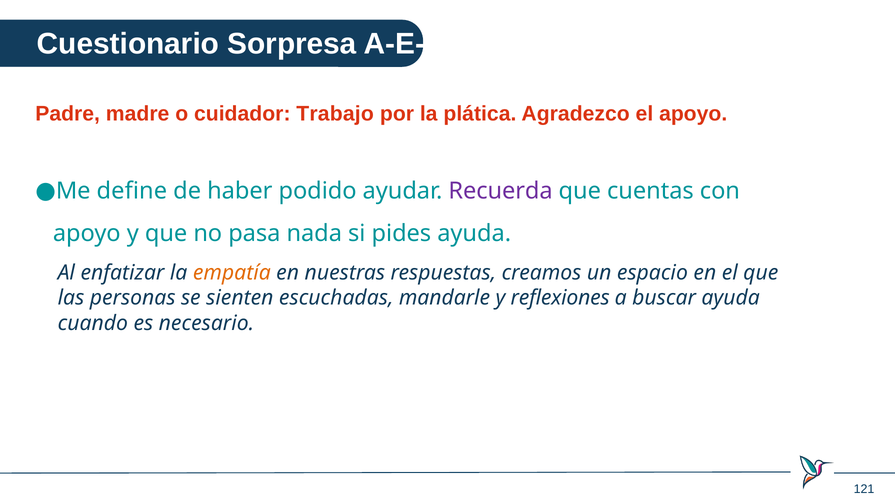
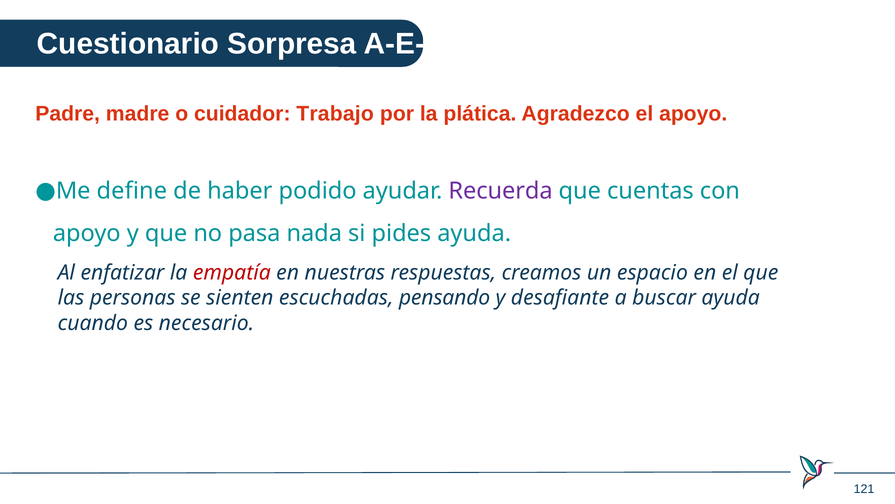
empatía colour: orange -> red (232, 272)
mandarle: mandarle -> pensando (445, 298)
reflexiones: reflexiones -> desafiante (560, 298)
